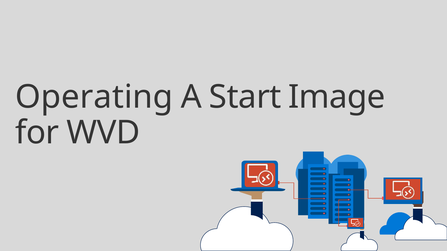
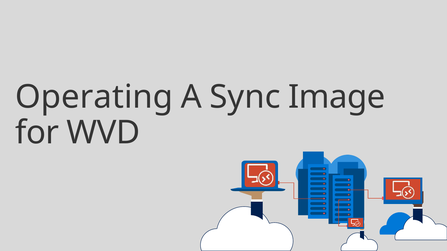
Start: Start -> Sync (245, 97)
